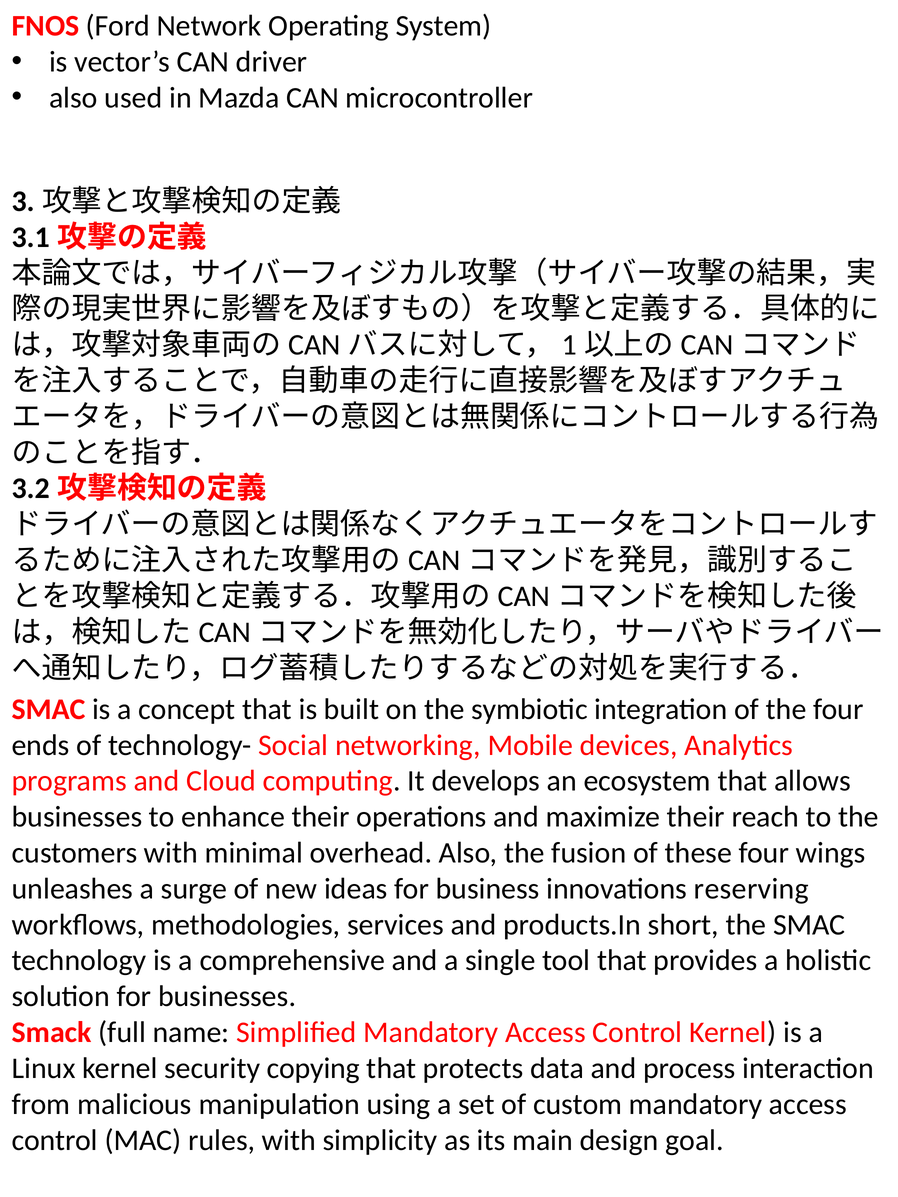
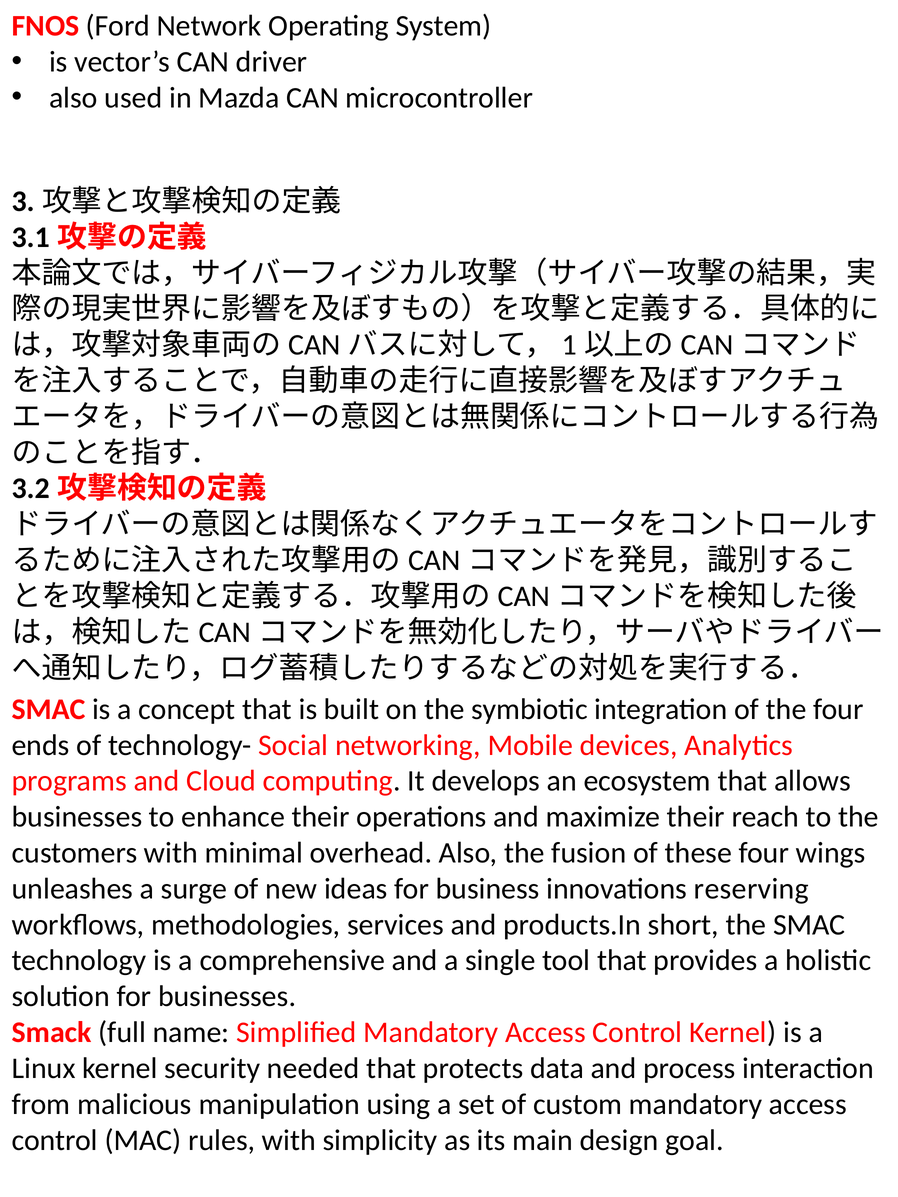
copying: copying -> needed (313, 1069)
